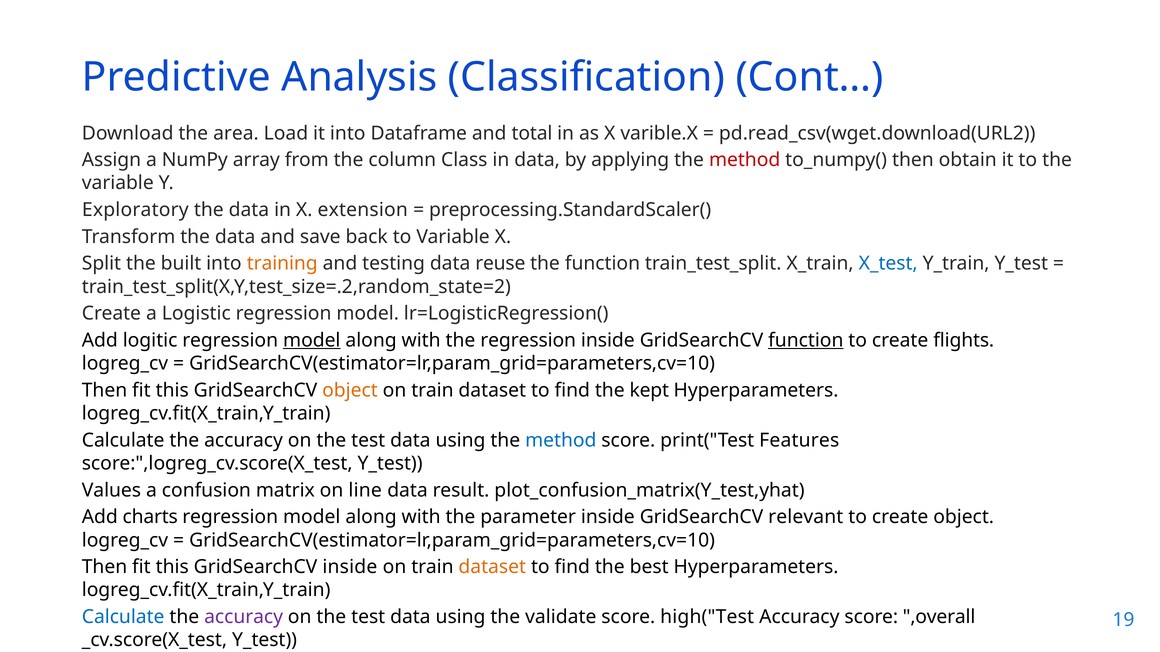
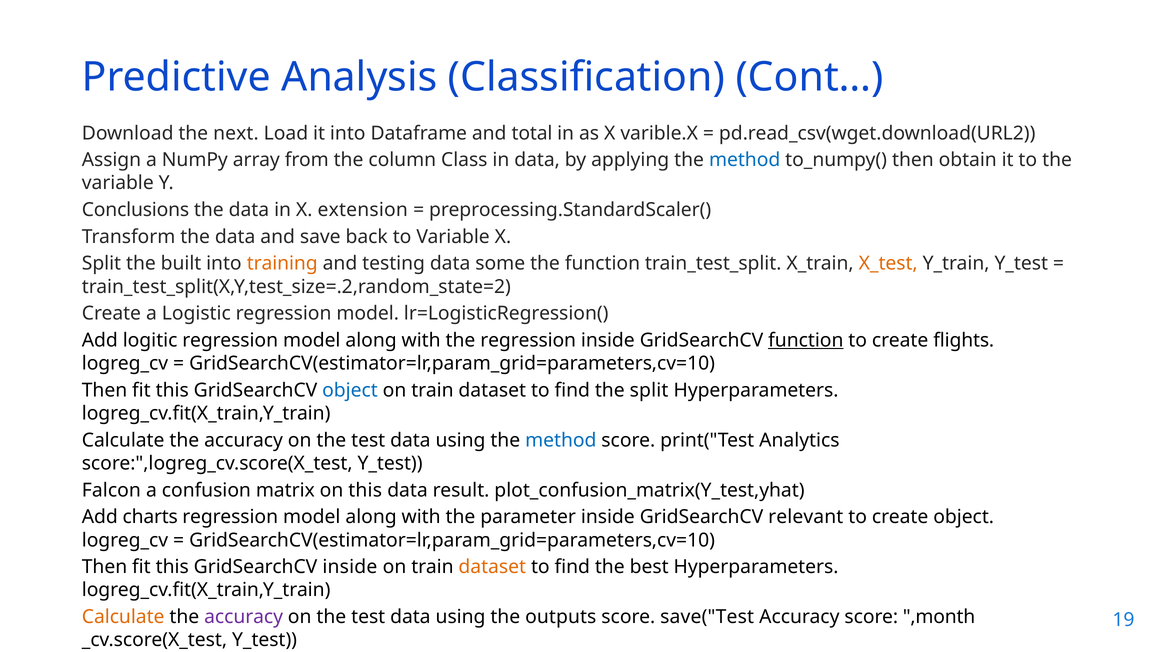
area: area -> next (236, 133)
method colour: red -> blue (745, 160)
Exploratory: Exploratory -> Conclusions (136, 210)
reuse: reuse -> some (500, 264)
X_test colour: blue -> orange (888, 264)
model underline: present -> none (312, 341)
object colour: orange -> blue (350, 391)
the kept: kept -> split (649, 391)
Features: Features -> Analytics (799, 441)
Values: Values -> Falcon (111, 491)
on line: line -> this (365, 491)
Calculate colour: blue -> orange (123, 617)
validate: validate -> outputs (561, 617)
high("Test: high("Test -> save("Test (707, 617)
,overall: ,overall -> ,month (939, 617)
